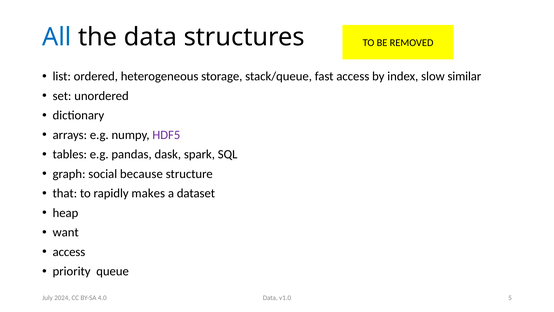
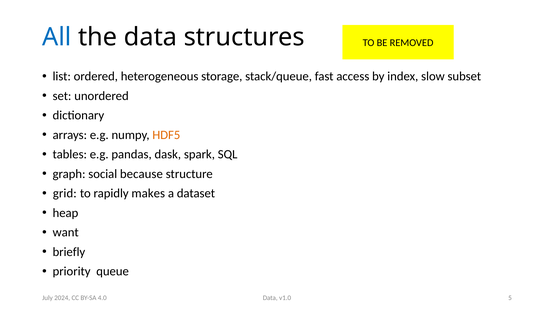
similar: similar -> subset (464, 76)
HDF5 colour: purple -> orange (166, 135)
that: that -> grid (65, 193)
access: access -> briefly (69, 252)
